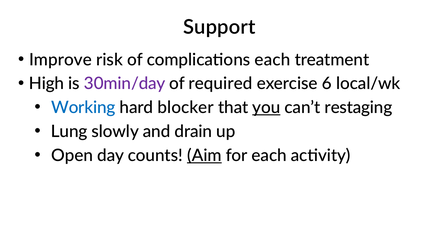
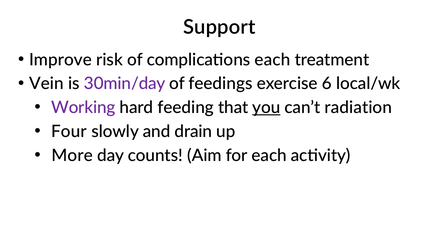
High: High -> Vein (46, 84)
required: required -> feedings (220, 84)
Working colour: blue -> purple (83, 108)
blocker: blocker -> feeding (186, 108)
restaging: restaging -> radiation (358, 108)
Lung: Lung -> Four (69, 132)
Open: Open -> More (72, 156)
Aim underline: present -> none (204, 156)
